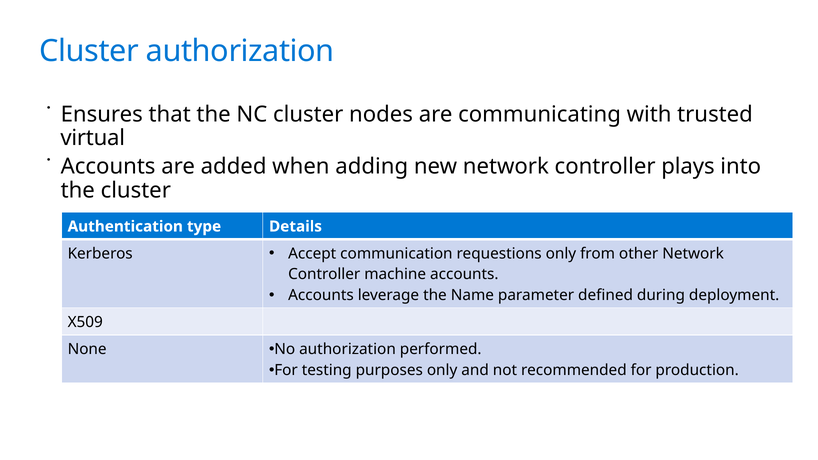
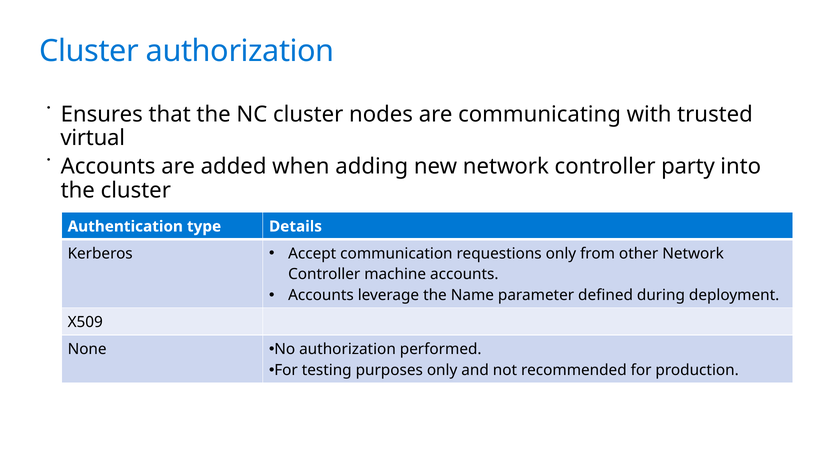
plays: plays -> party (688, 166)
